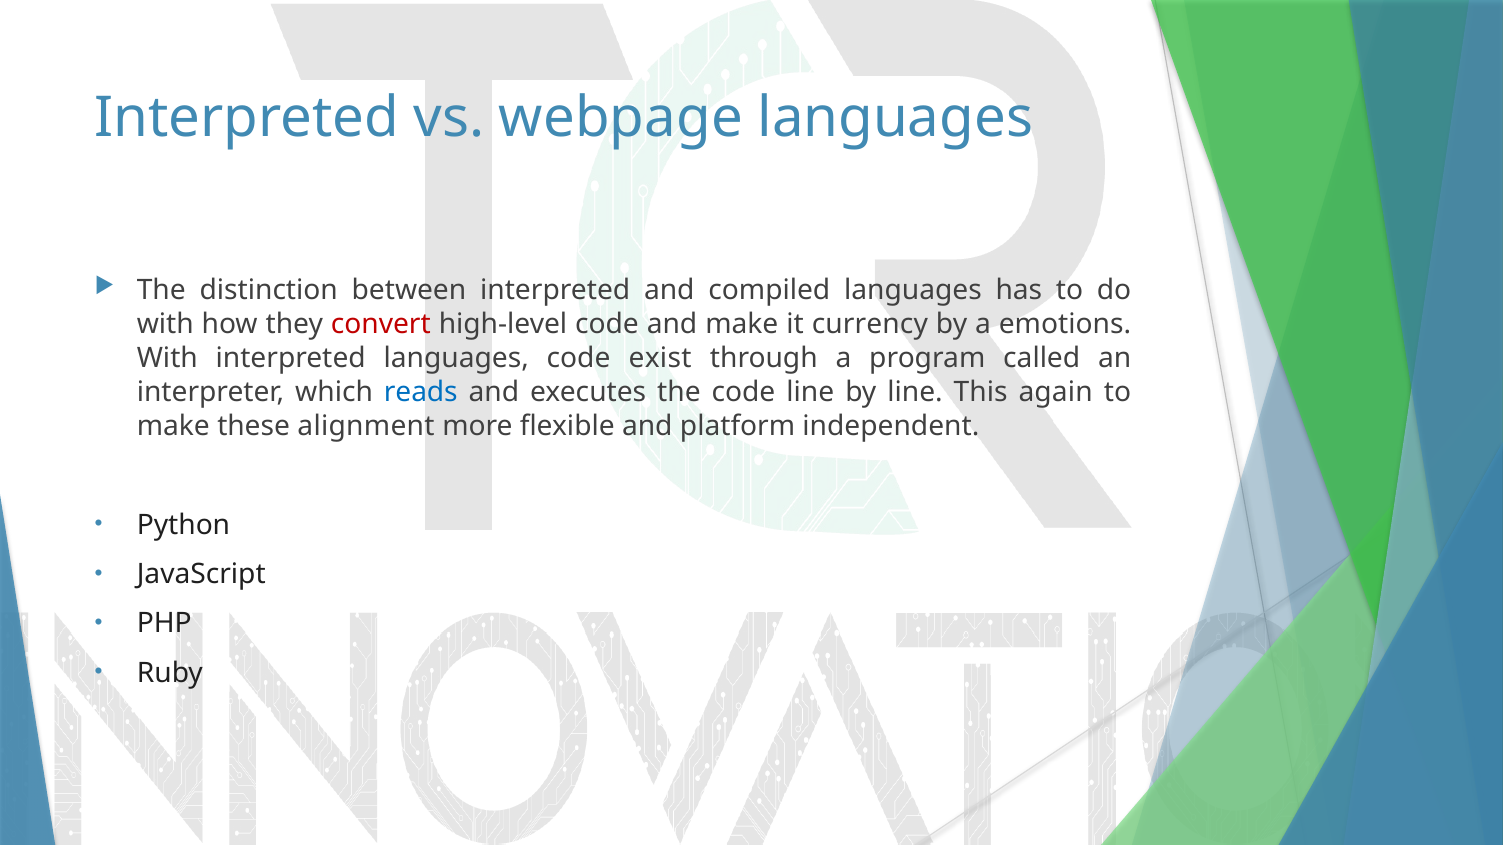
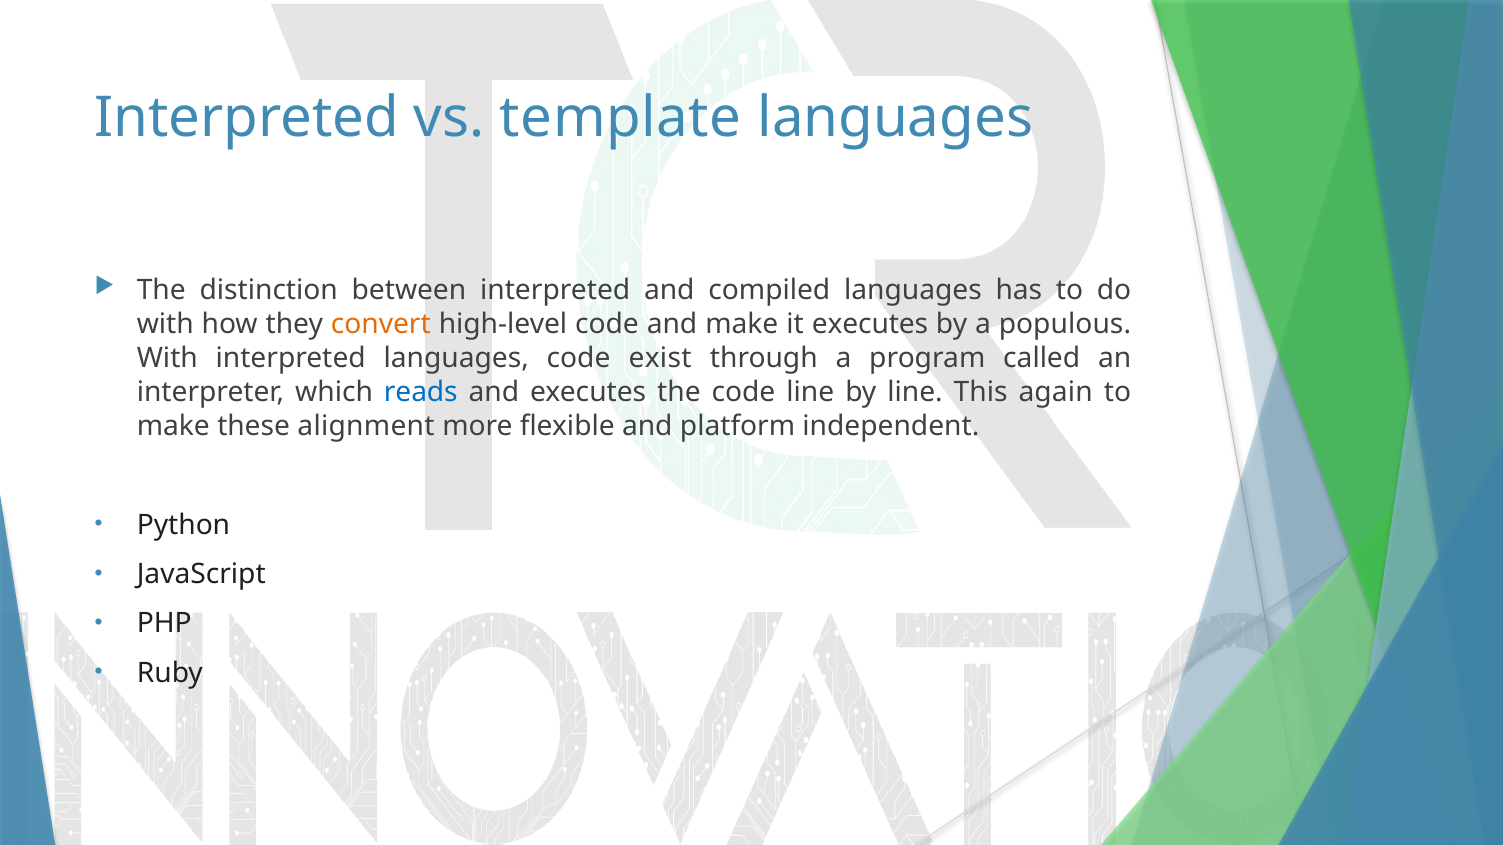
webpage: webpage -> template (621, 118)
convert colour: red -> orange (381, 325)
it currency: currency -> executes (870, 325)
emotions: emotions -> populous (1065, 325)
